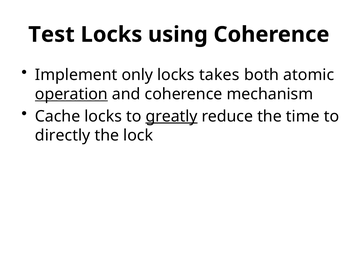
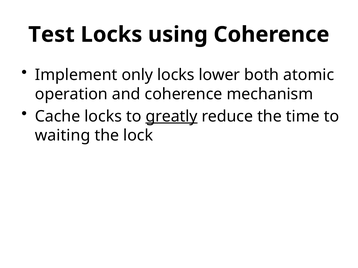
takes: takes -> lower (219, 75)
operation underline: present -> none (71, 94)
directly: directly -> waiting (63, 136)
